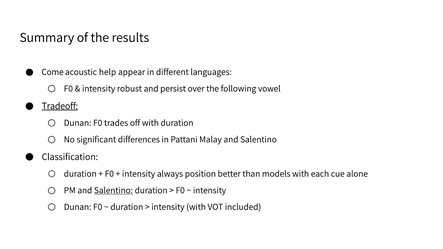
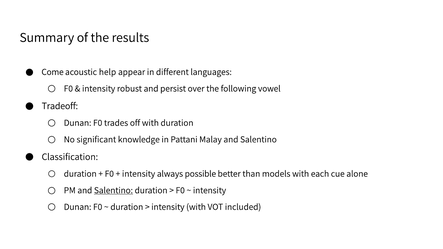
Tradeoff underline: present -> none (60, 106)
differences: differences -> knowledge (139, 139)
position: position -> possible (200, 174)
